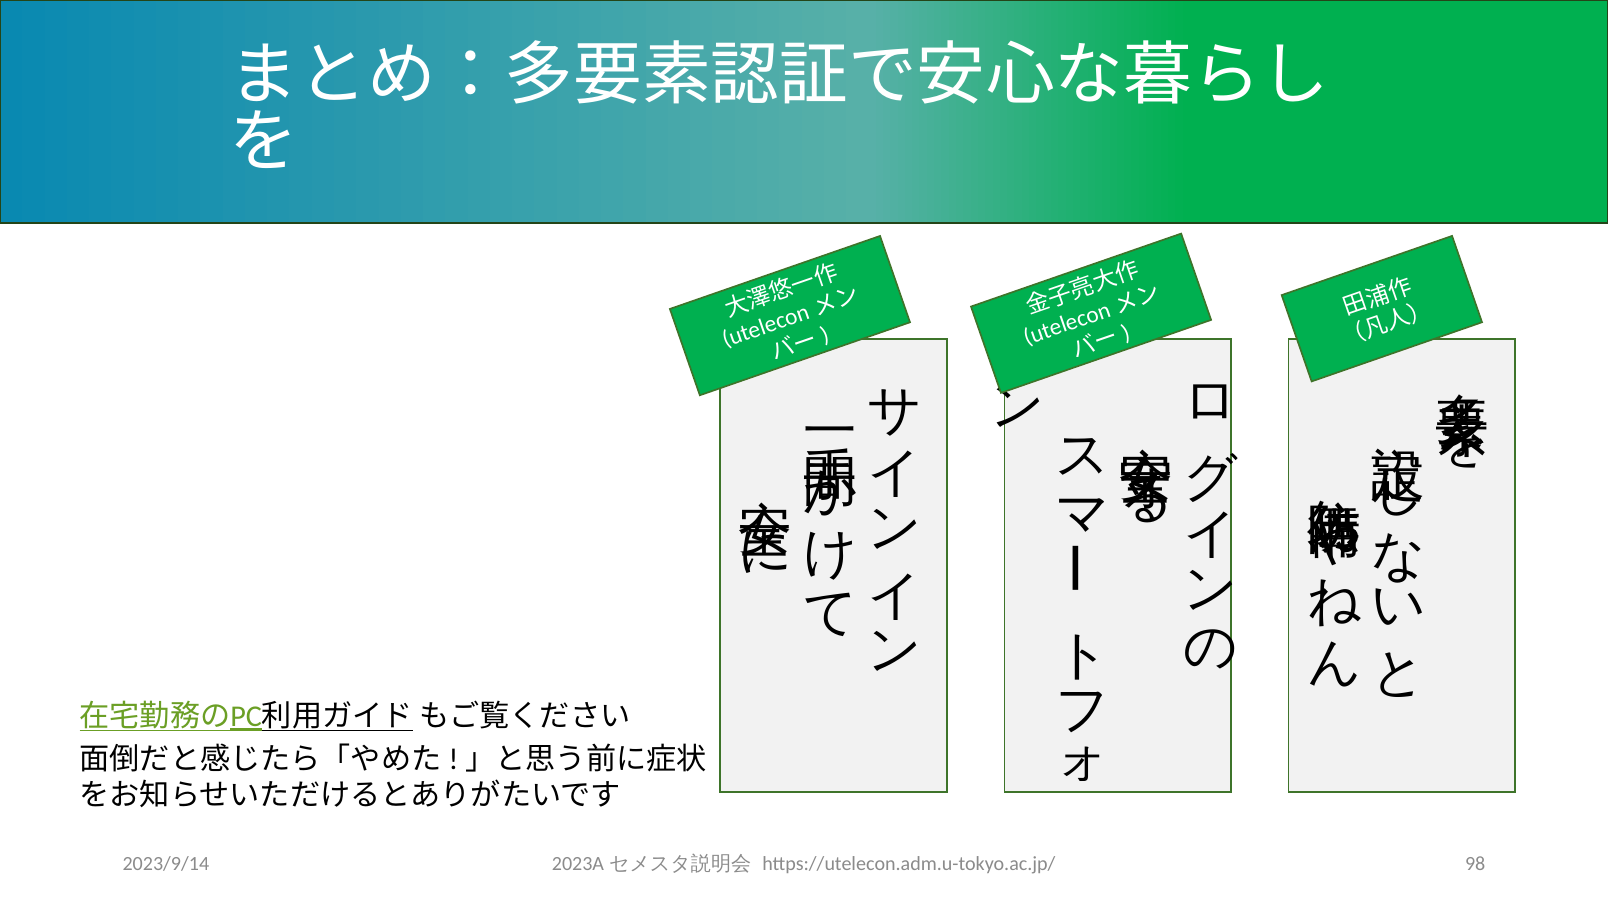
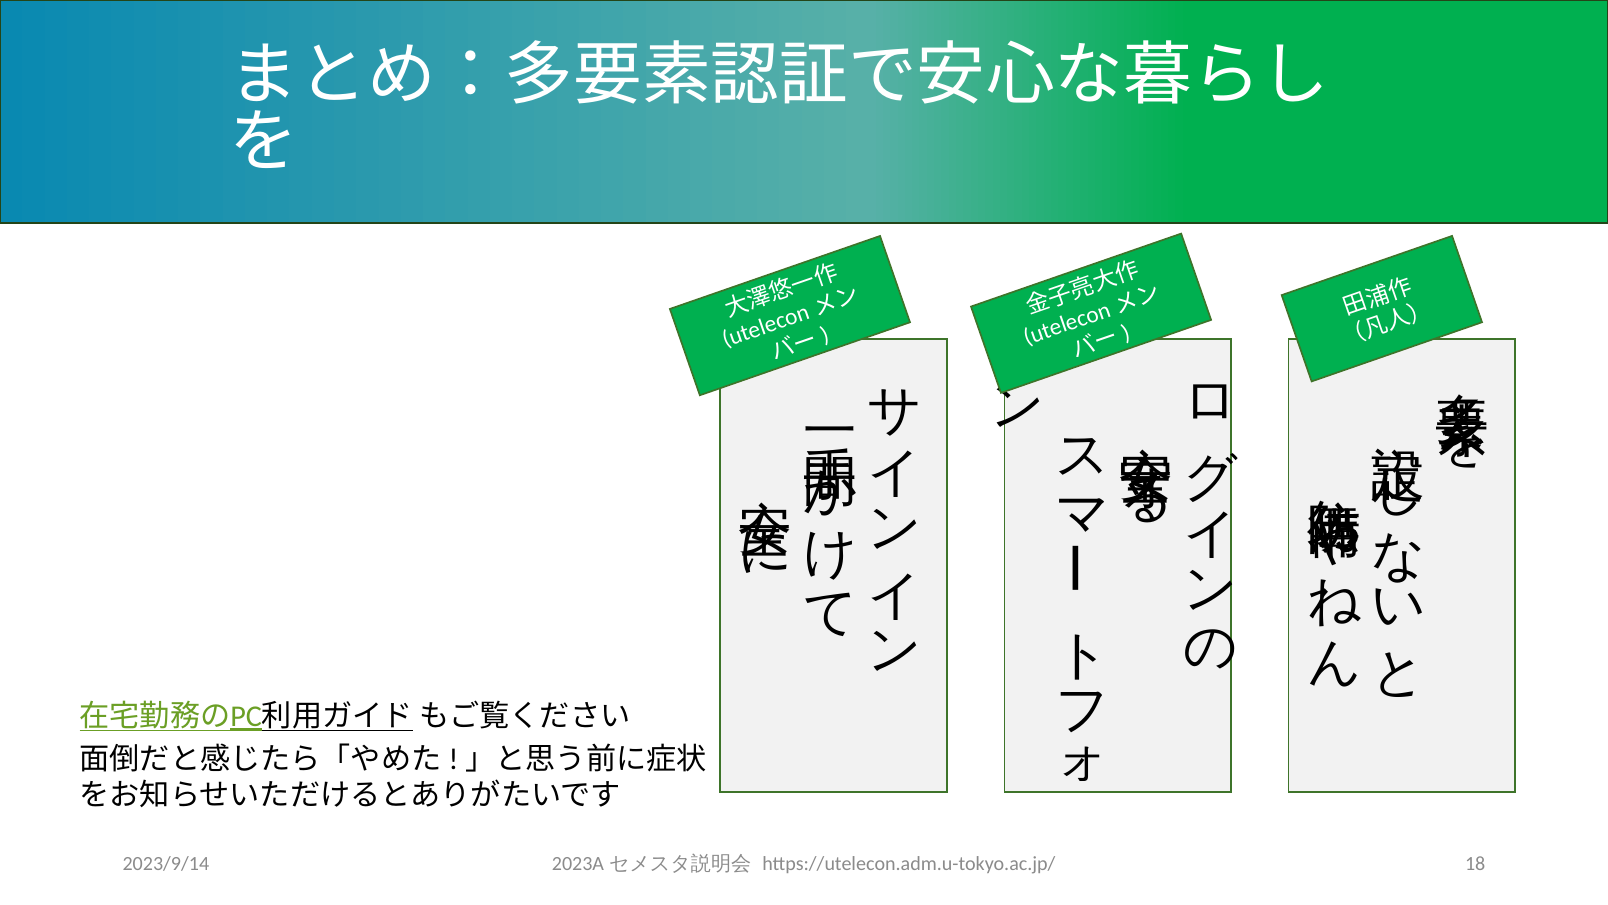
98: 98 -> 18 (1475, 864)
